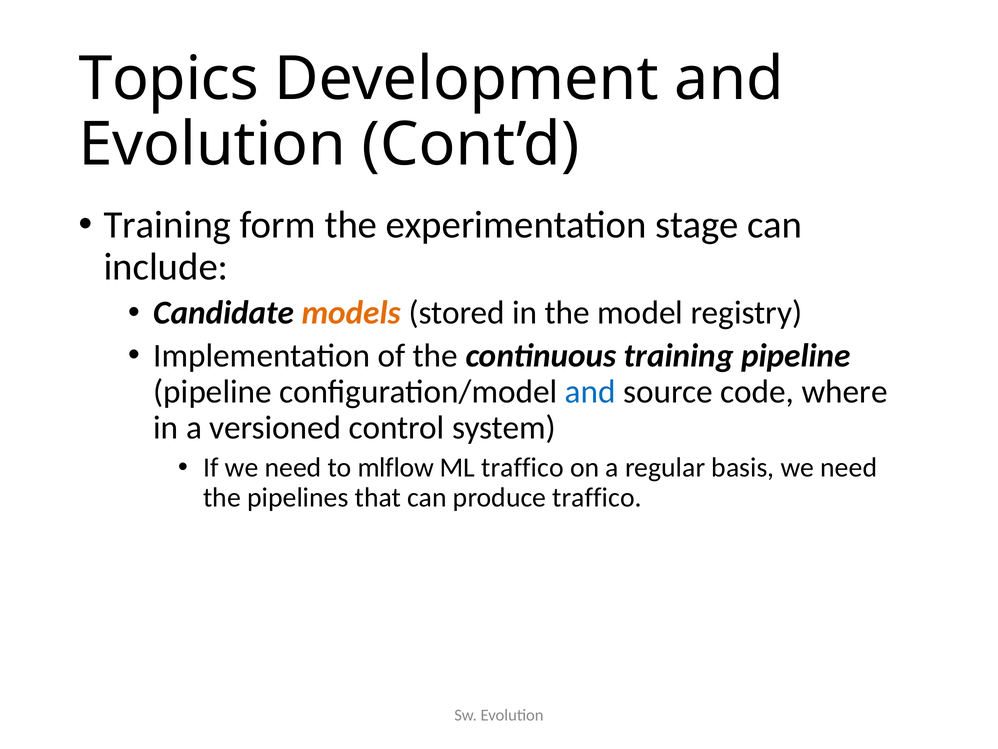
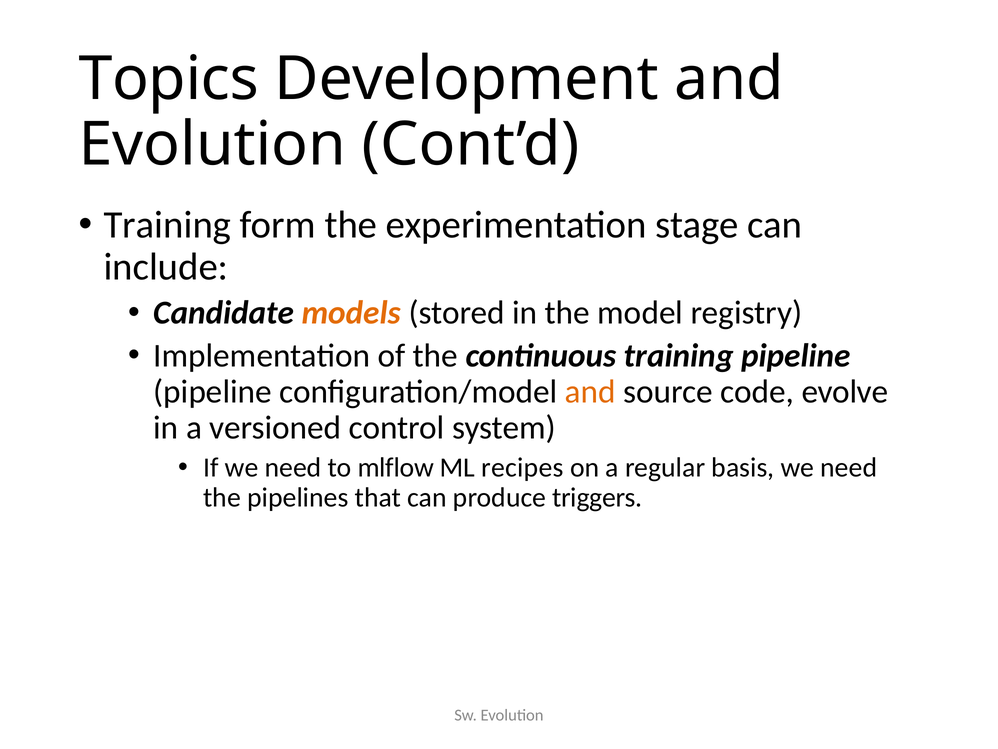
and colour: blue -> orange (590, 392)
where: where -> evolve (845, 392)
ML traffico: traffico -> recipes (522, 467)
produce traffico: traffico -> triggers (597, 497)
